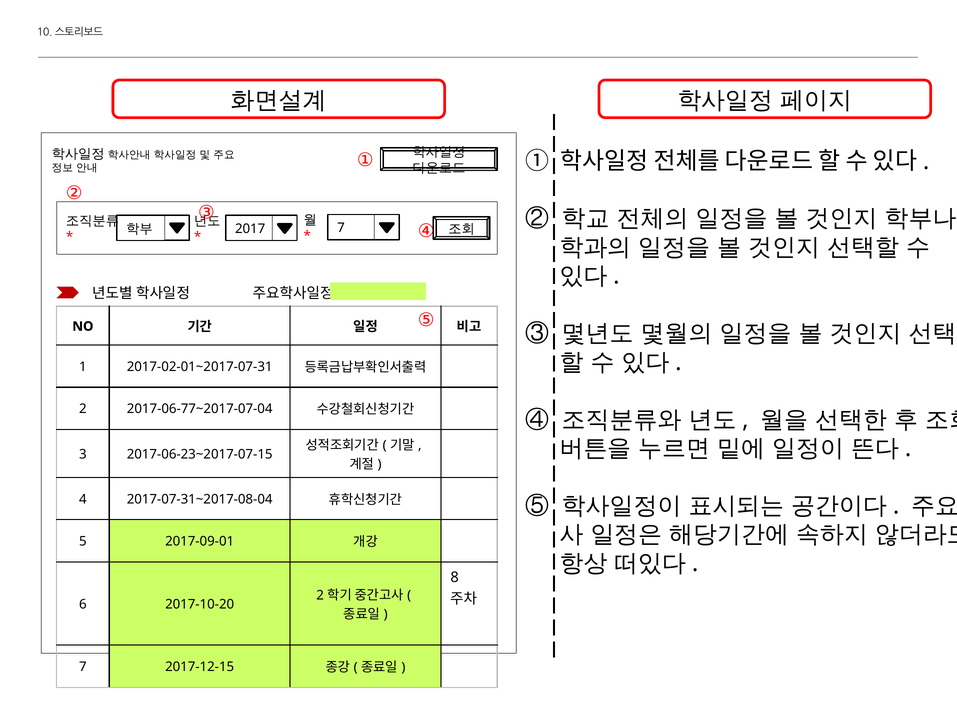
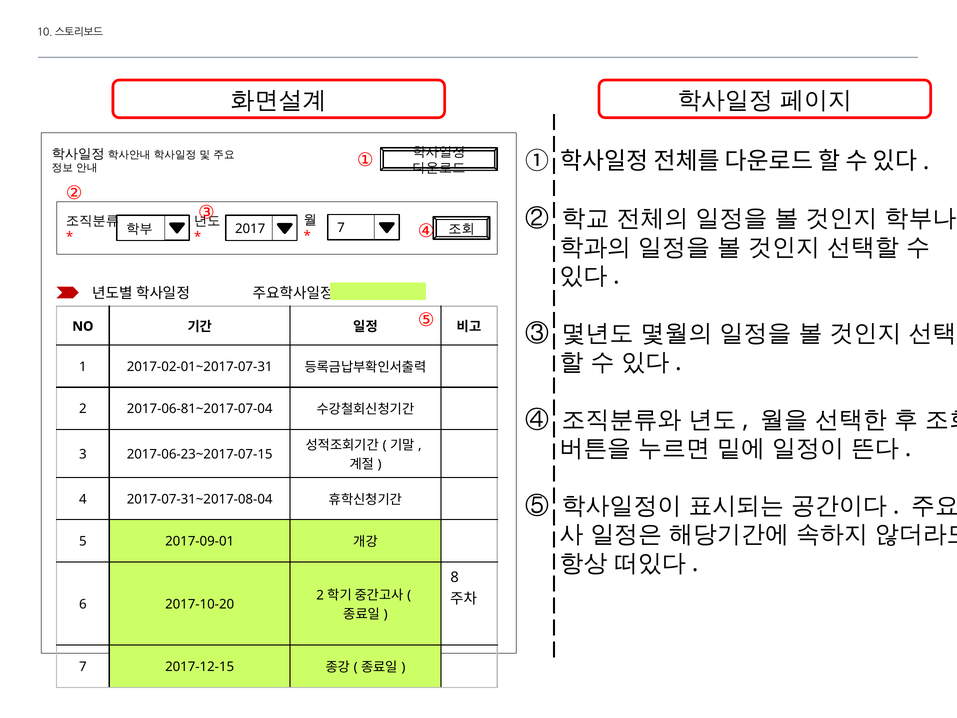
2017-06-77~2017-07-04: 2017-06-77~2017-07-04 -> 2017-06-81~2017-07-04 (200, 409)
